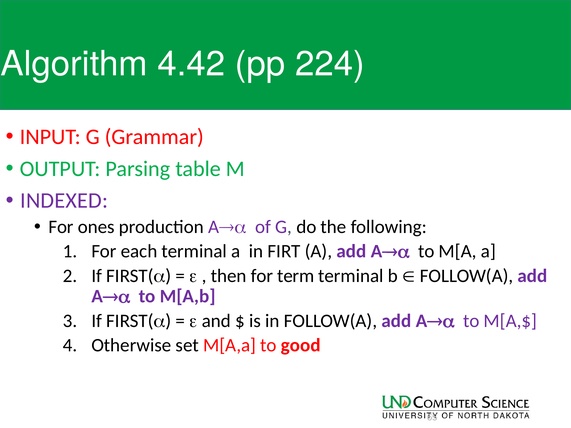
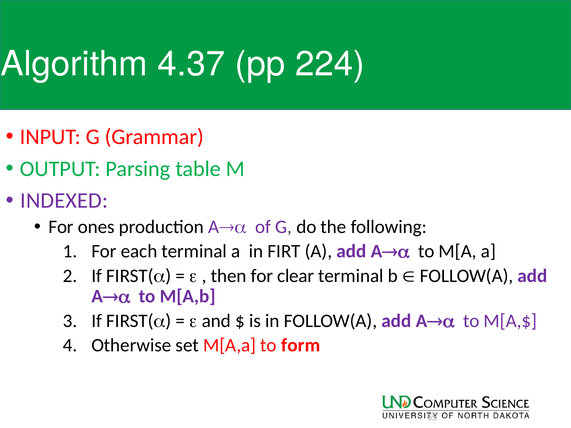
4.42: 4.42 -> 4.37 (191, 64)
term: term -> clear (296, 276)
good: good -> form (301, 346)
